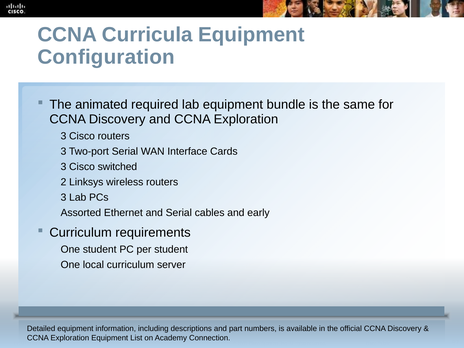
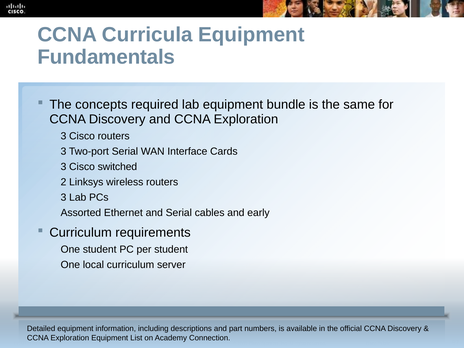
Configuration: Configuration -> Fundamentals (106, 57)
animated: animated -> concepts (101, 105)
